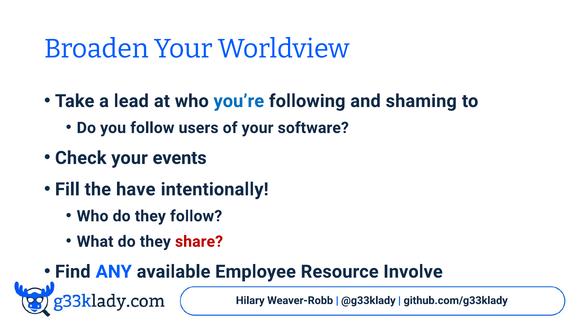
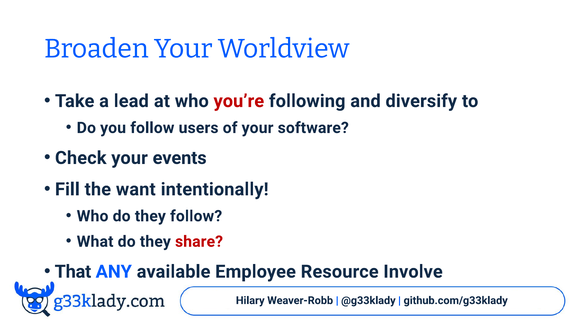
you’re colour: blue -> red (239, 101)
shaming: shaming -> diversify (421, 101)
have: have -> want (136, 189)
Find: Find -> That (73, 271)
